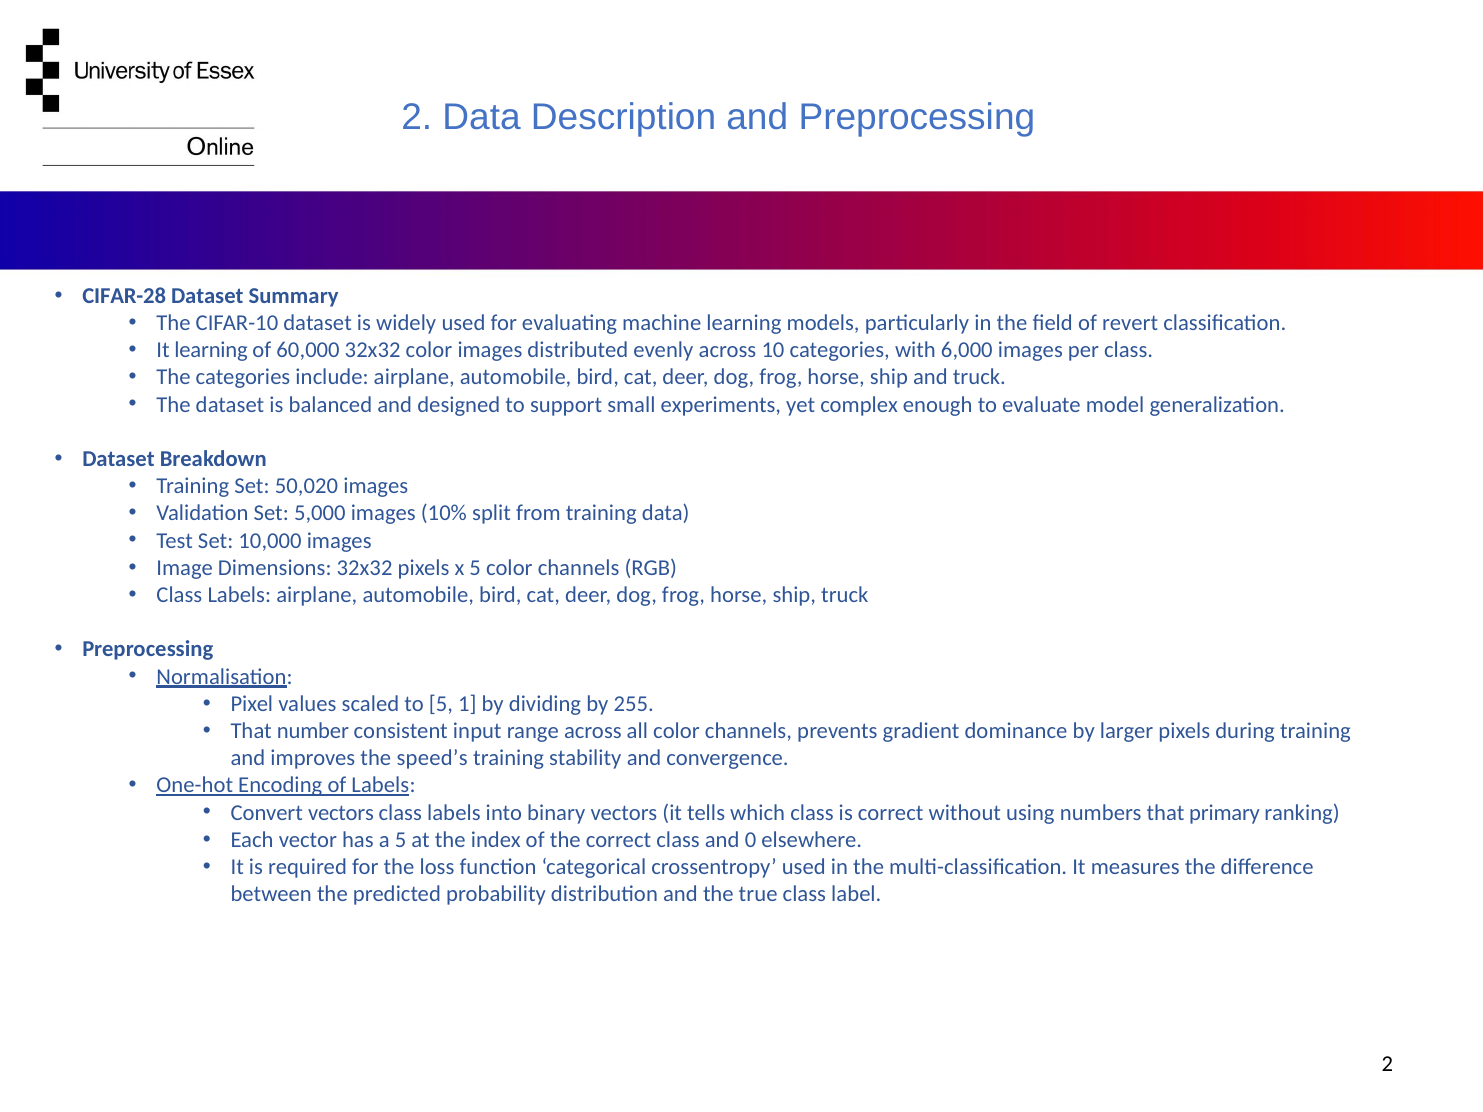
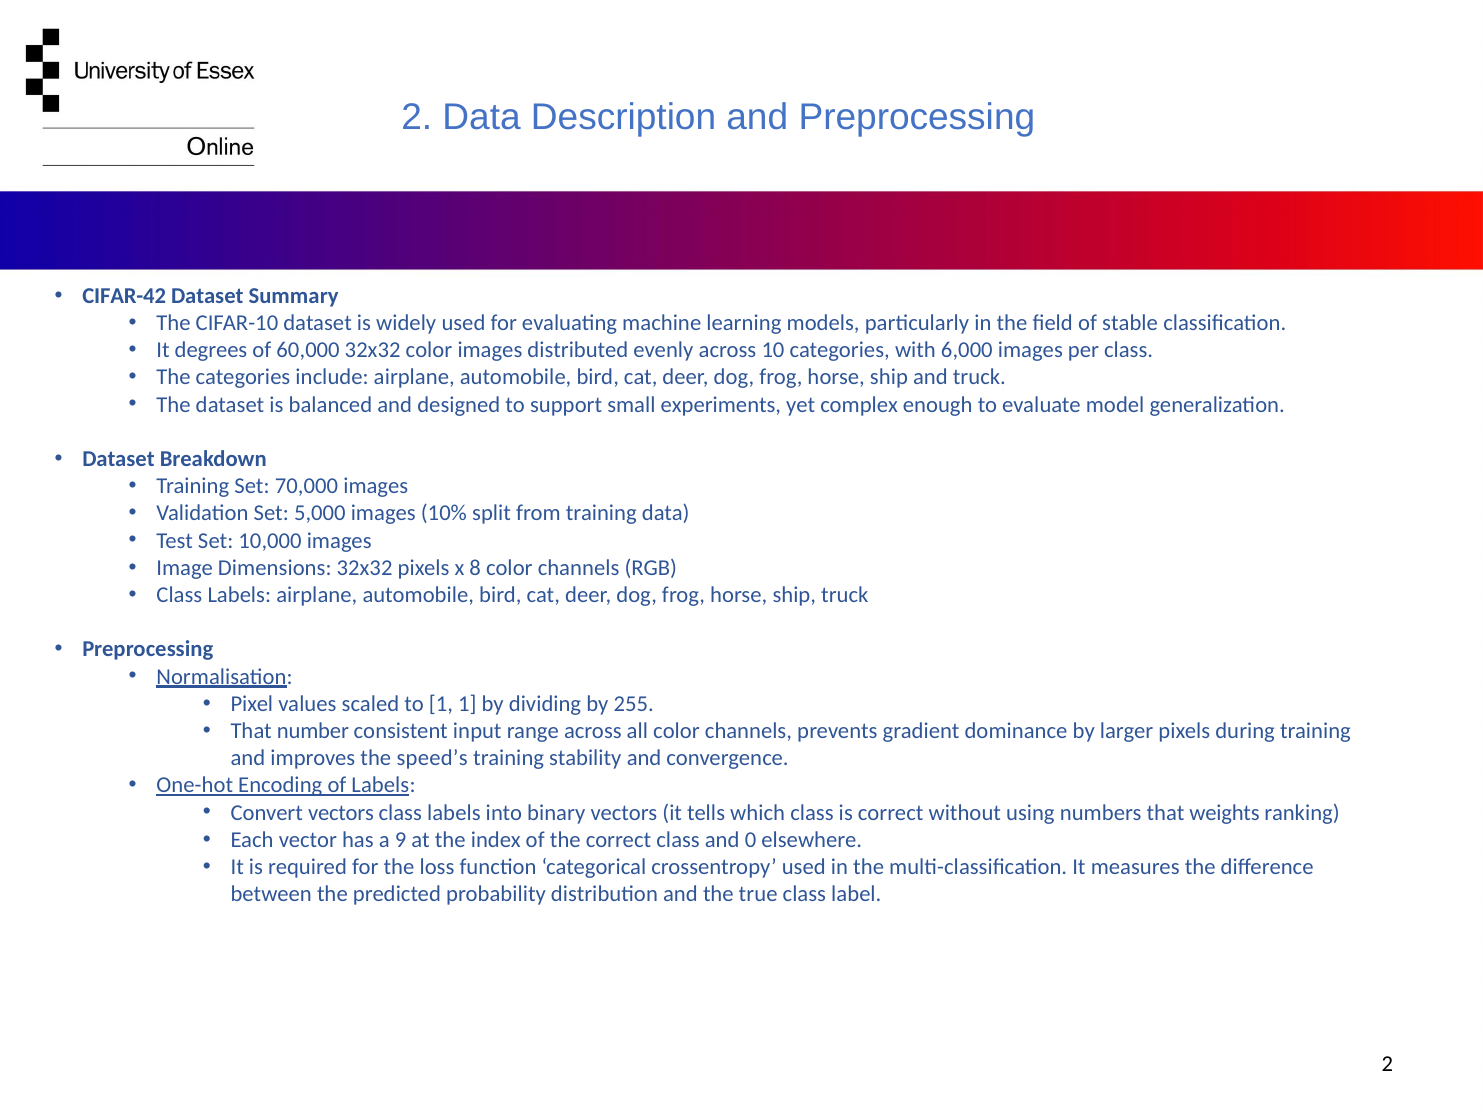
CIFAR-28: CIFAR-28 -> CIFAR-42 (124, 296)
revert: revert -> stable (1130, 323)
It learning: learning -> degrees (211, 350)
50,020: 50,020 -> 70,000 (306, 486)
x 5: 5 -> 8 (475, 568)
to 5: 5 -> 1 (441, 704)
primary: primary -> weights (1225, 813)
a 5: 5 -> 9 (401, 840)
